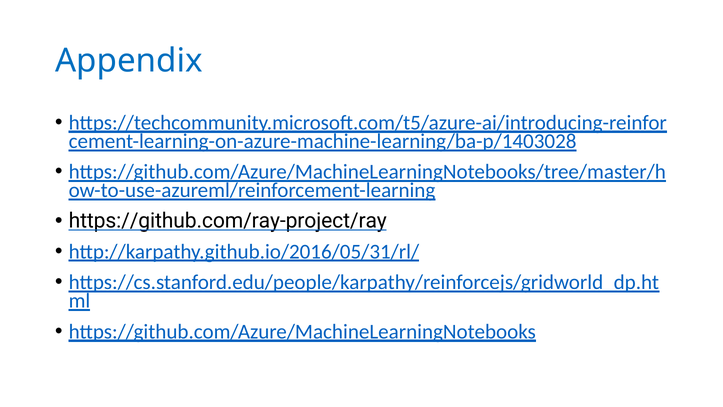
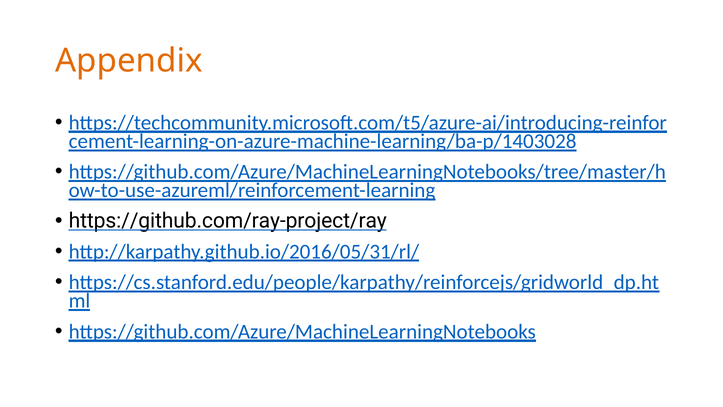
Appendix colour: blue -> orange (129, 61)
